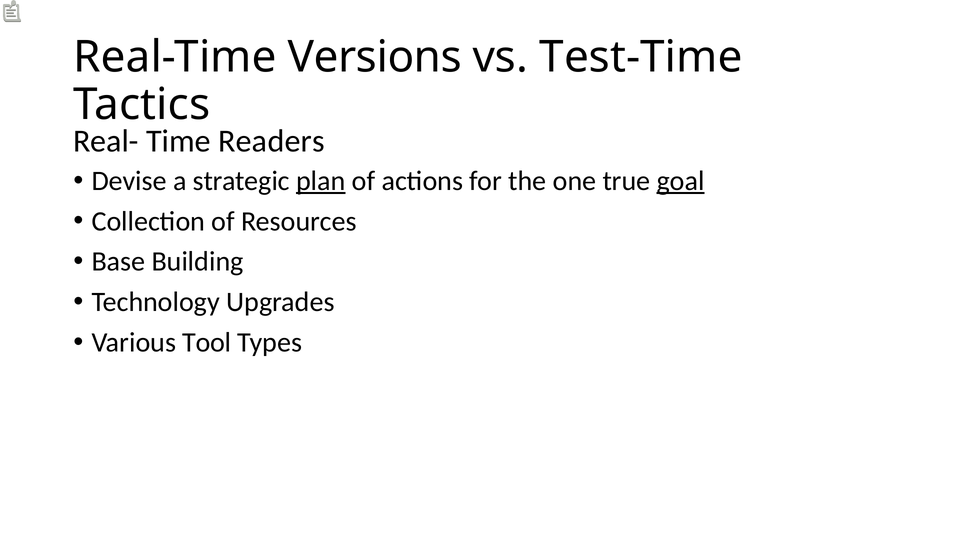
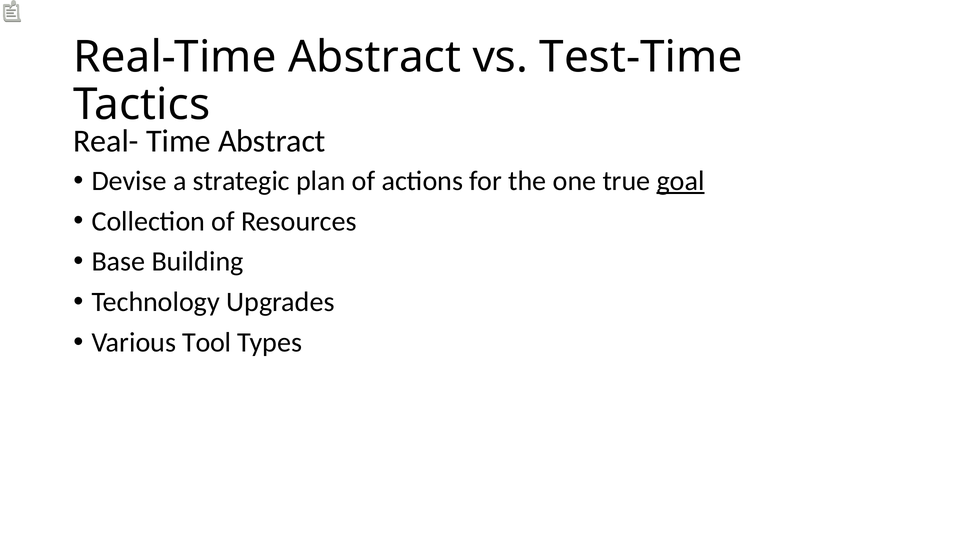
Real-Time Versions: Versions -> Abstract (375, 57)
Time Readers: Readers -> Abstract (272, 141)
plan underline: present -> none (321, 181)
